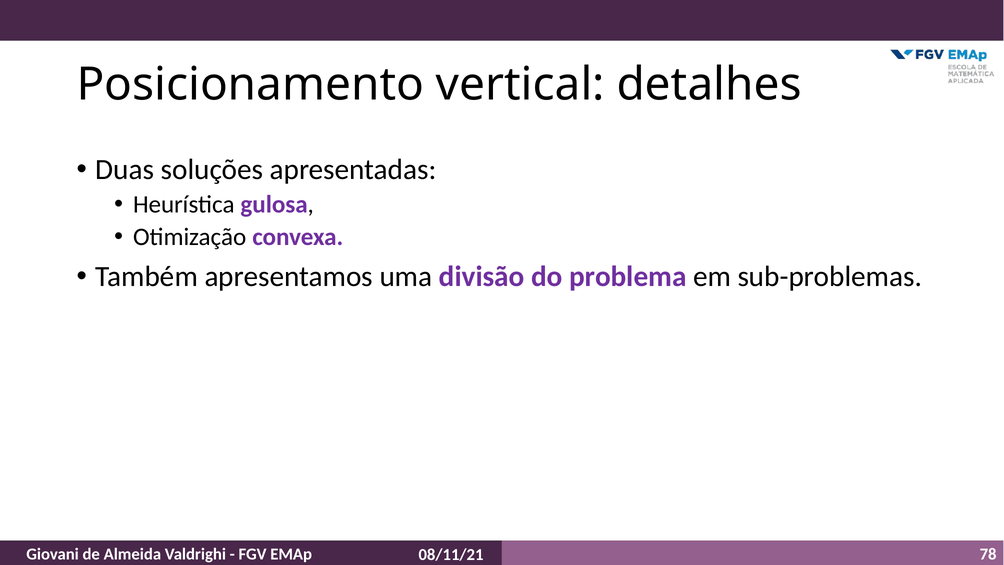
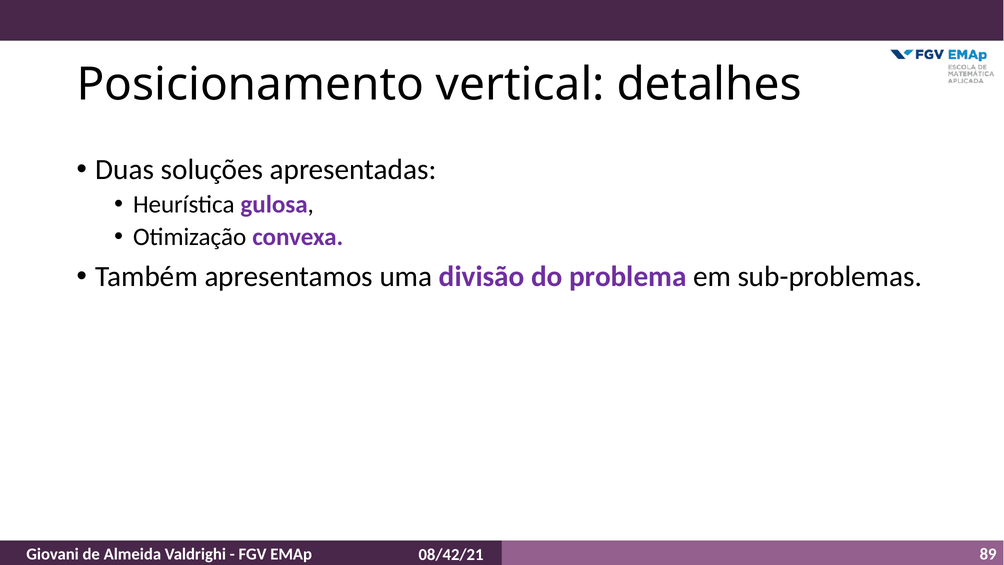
78: 78 -> 89 (988, 554)
08/11/21: 08/11/21 -> 08/42/21 (451, 554)
